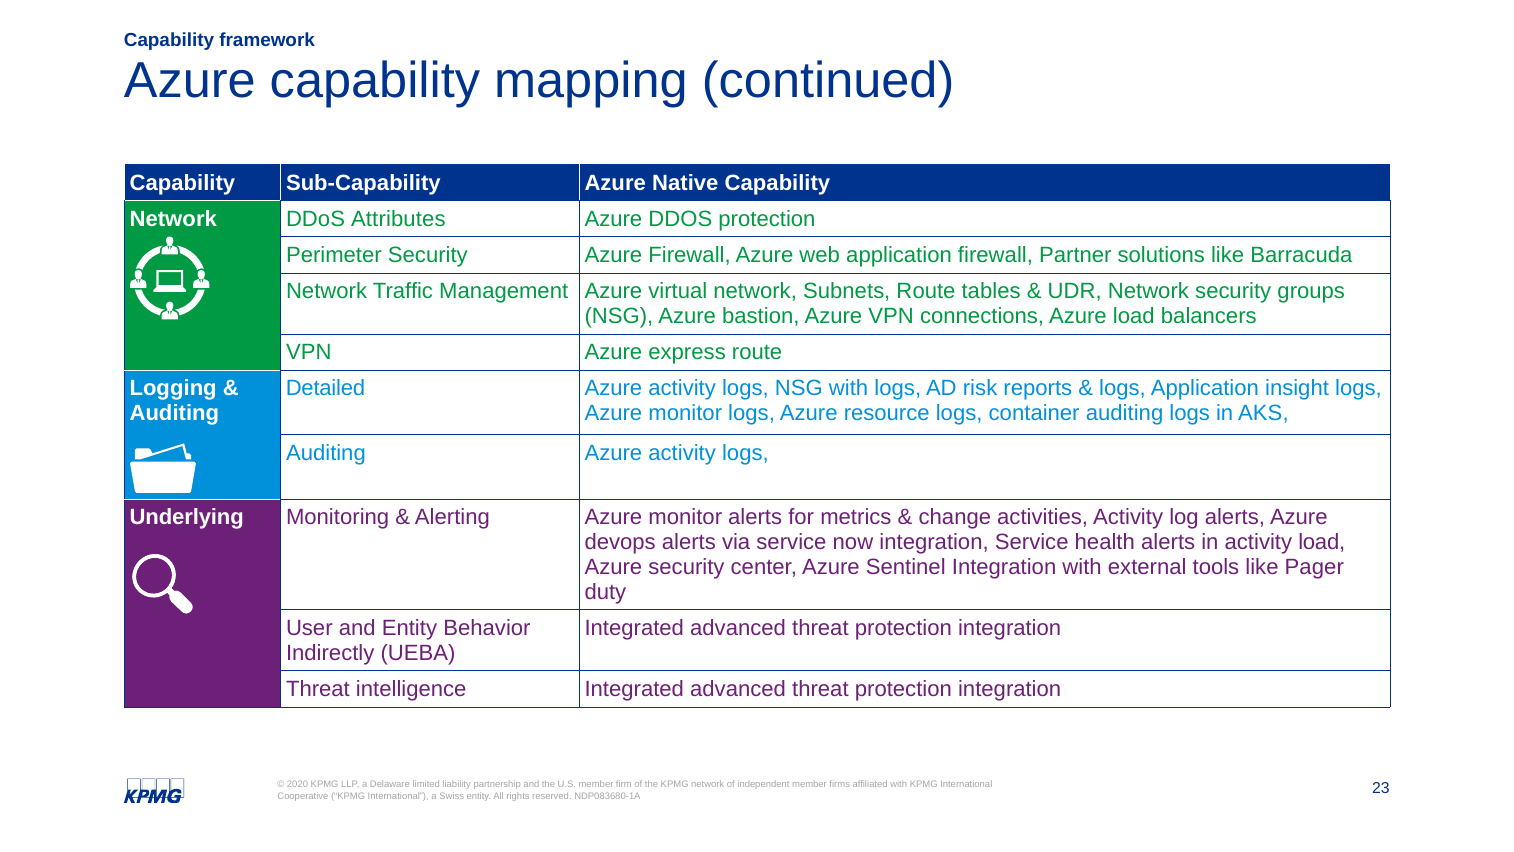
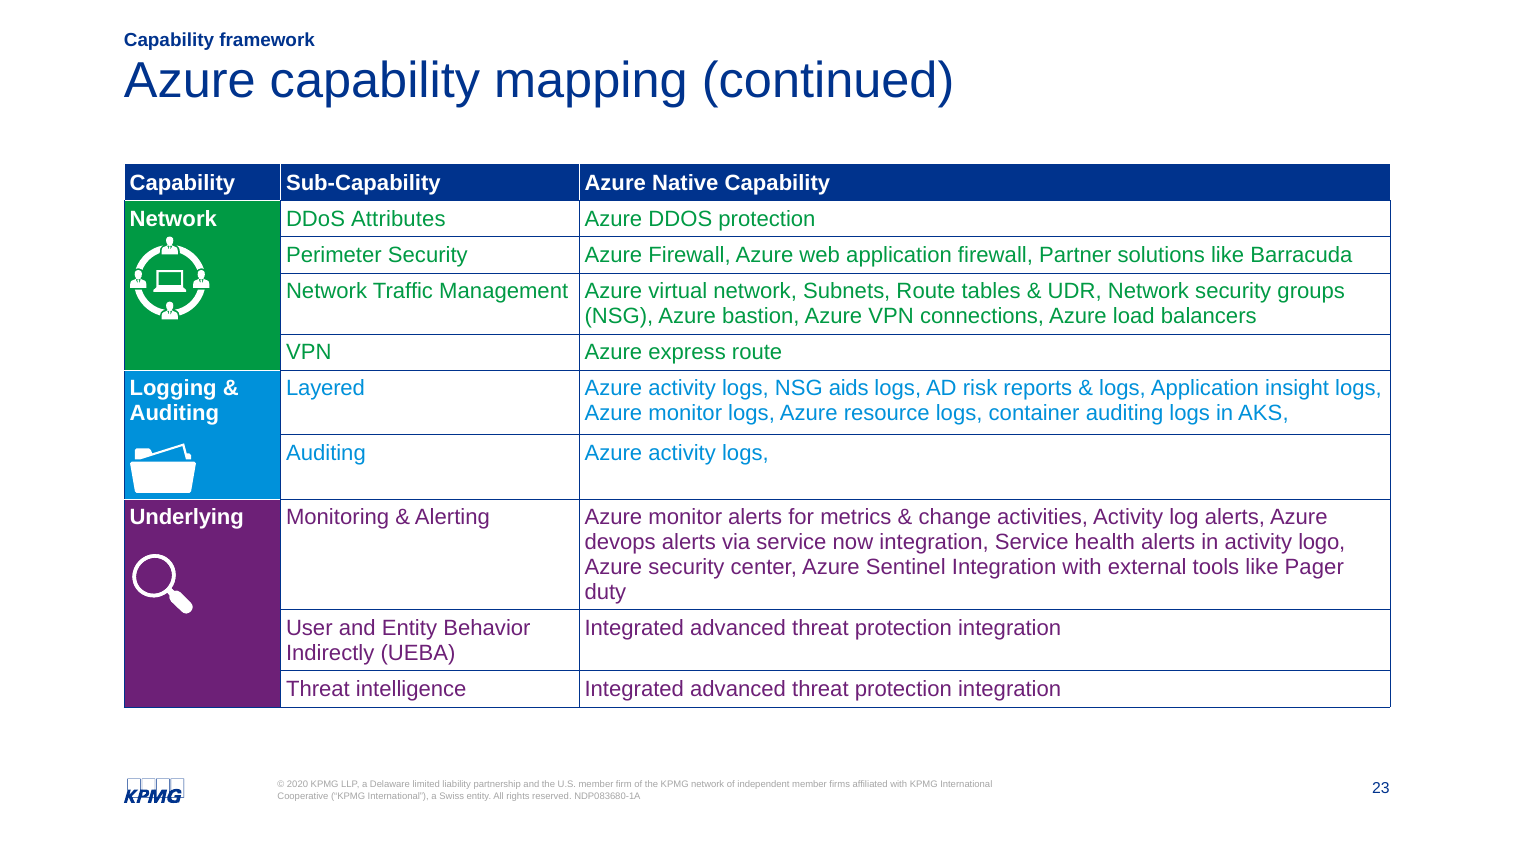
Detailed: Detailed -> Layered (325, 389)
NSG with: with -> aids (849, 389)
activity load: load -> logo (1322, 542)
